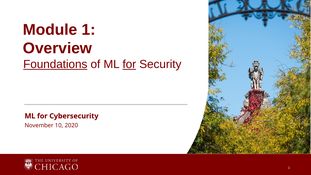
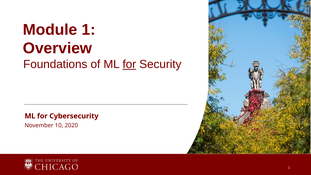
Foundations underline: present -> none (55, 64)
